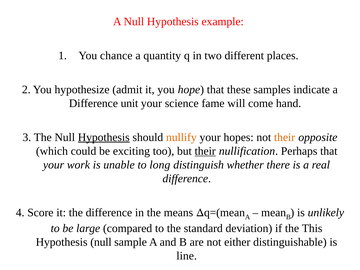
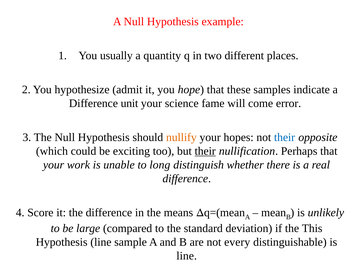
chance: chance -> usually (116, 55)
hand: hand -> error (289, 103)
Hypothesis underline: present -> none (104, 137)
their colour: orange -> blue (285, 137)
Hypothesis null: null -> line (101, 242)
either: either -> every (237, 242)
